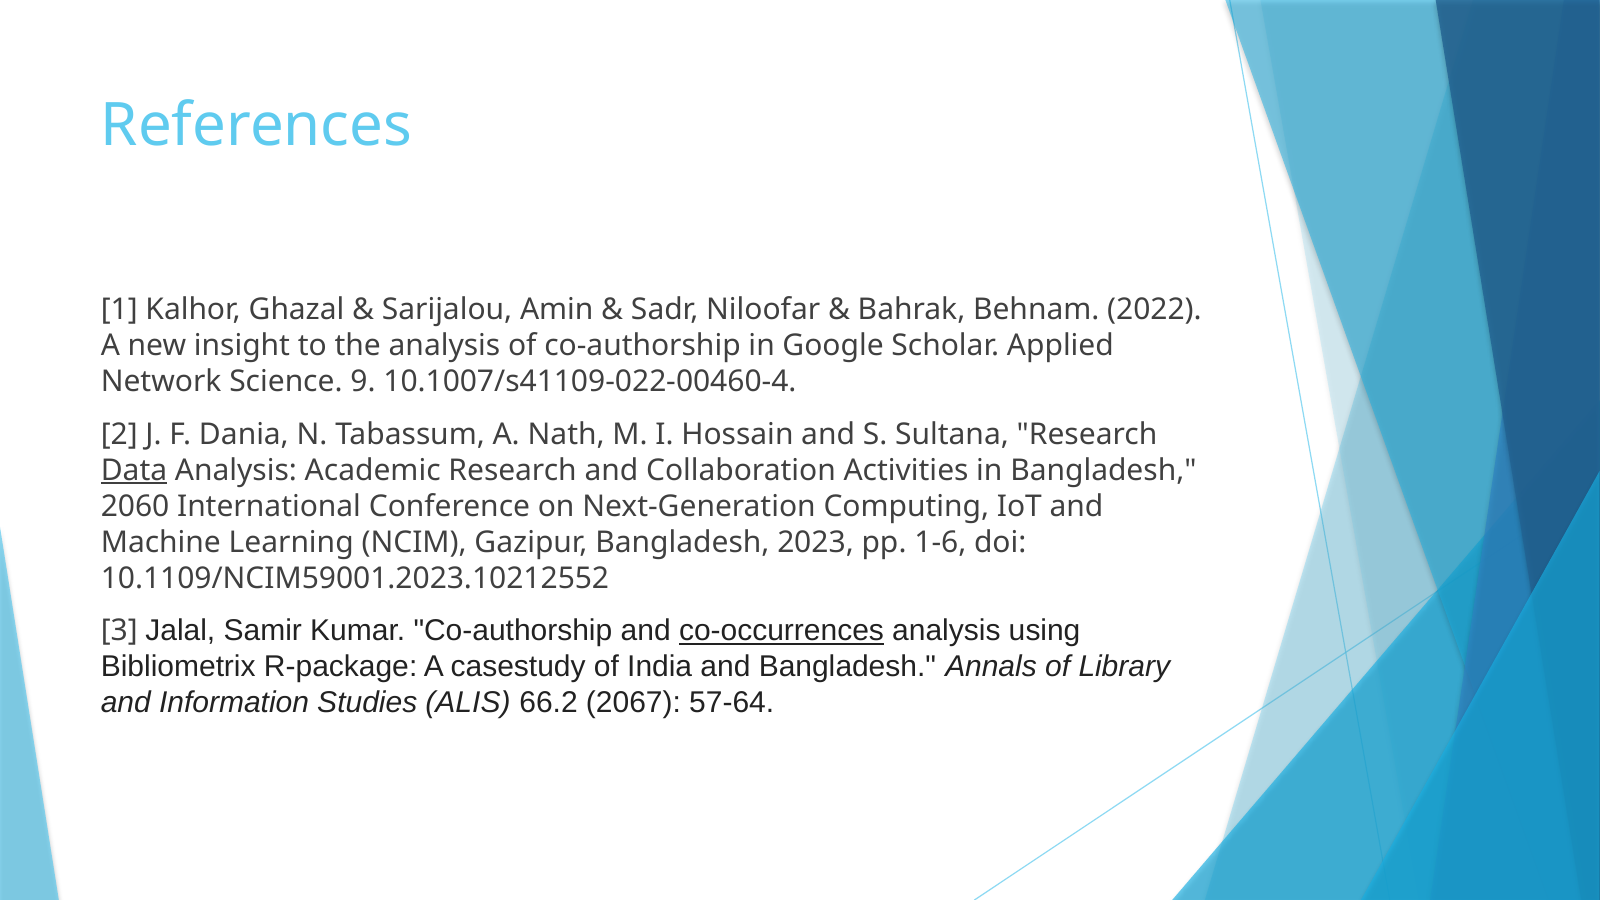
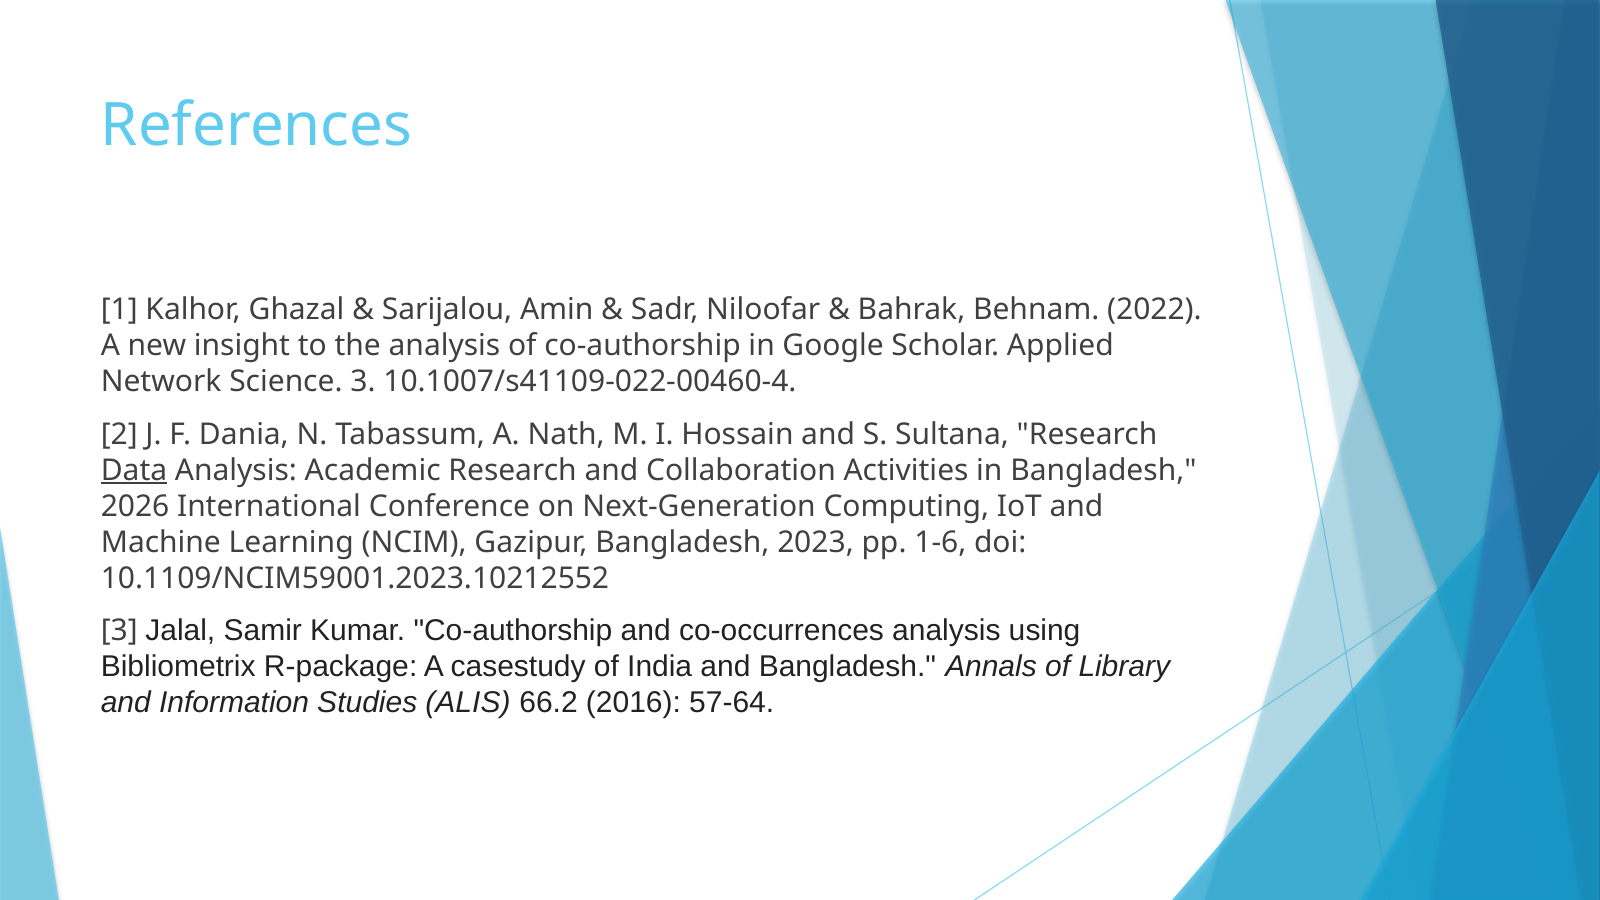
Science 9: 9 -> 3 (363, 382)
2060: 2060 -> 2026 (135, 506)
co-occurrences underline: present -> none (781, 631)
2067: 2067 -> 2016 (633, 703)
